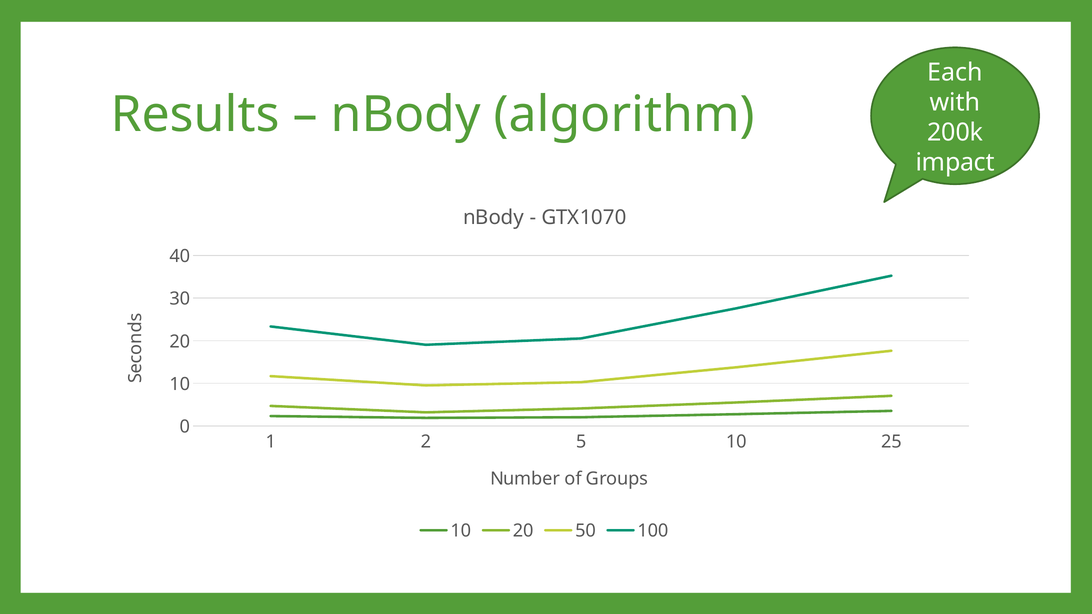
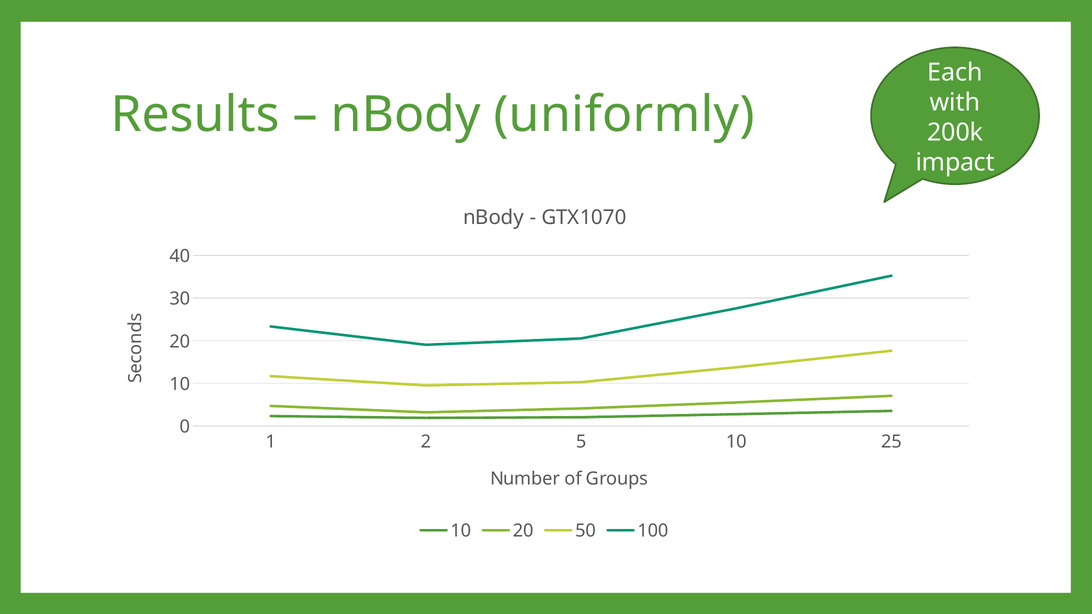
algorithm: algorithm -> uniformly (624, 115)
